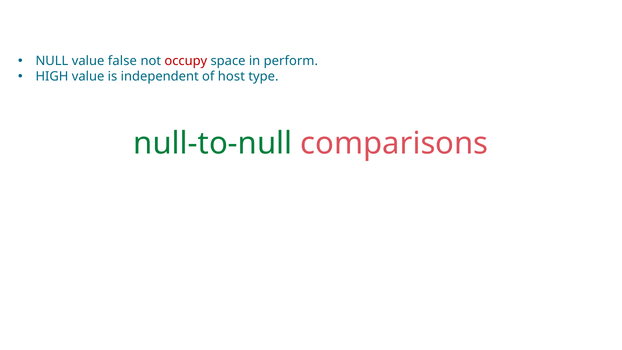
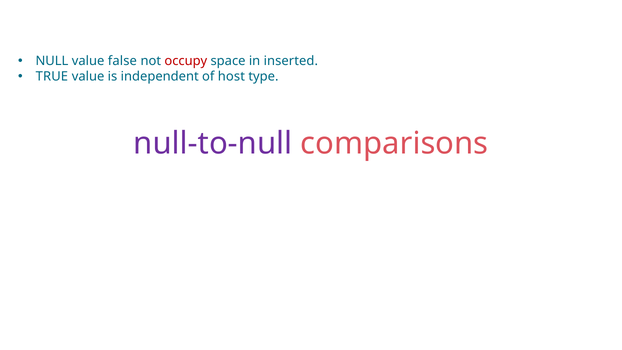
perform: perform -> inserted (291, 61)
HIGH: HIGH -> TRUE (52, 77)
null-to-null colour: green -> purple (213, 144)
